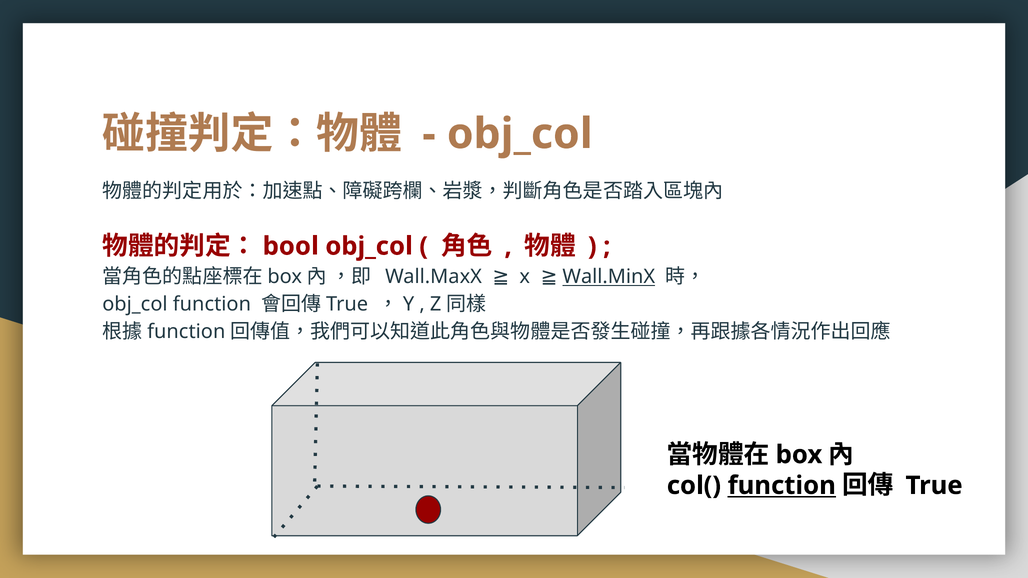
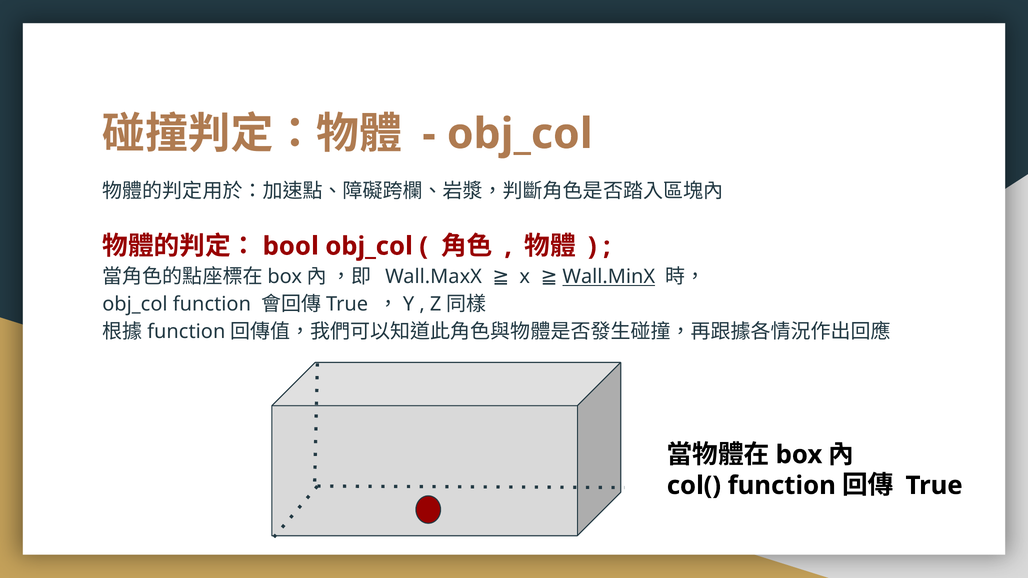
function underline: present -> none (782, 486)
